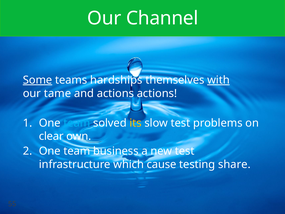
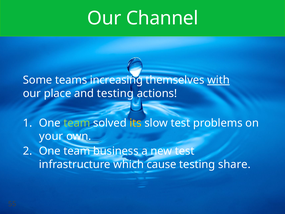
Some underline: present -> none (38, 80)
hardships: hardships -> increasing (116, 80)
tame: tame -> place (58, 93)
and actions: actions -> testing (115, 93)
team colour: light blue -> light green (77, 123)
clear: clear -> your (51, 136)
